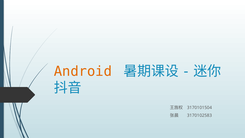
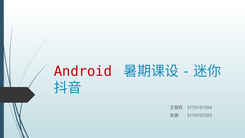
Android colour: orange -> red (83, 71)
